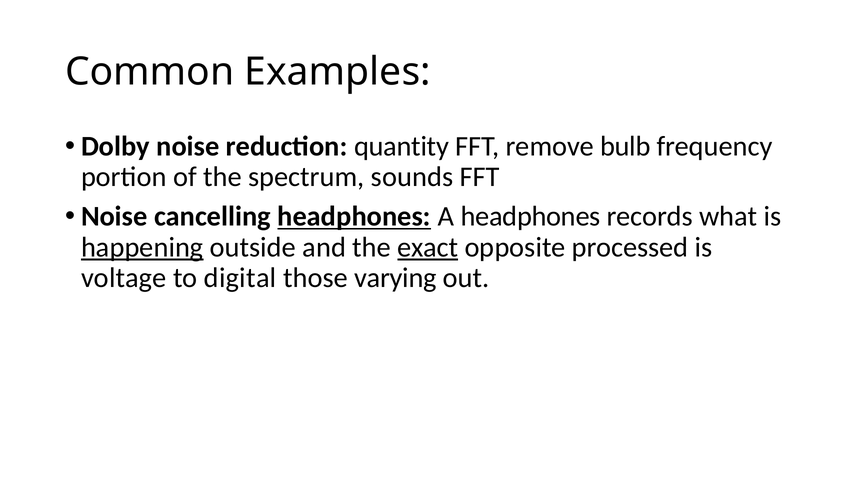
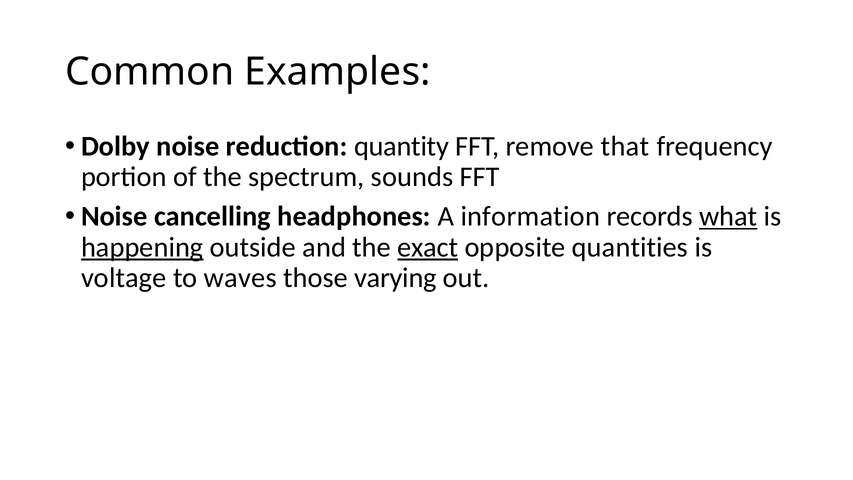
bulb: bulb -> that (625, 146)
headphones underline: present -> none (354, 216)
A headphones: headphones -> information (530, 216)
what underline: none -> present (728, 216)
processed: processed -> quantities (630, 247)
digital: digital -> waves (240, 278)
